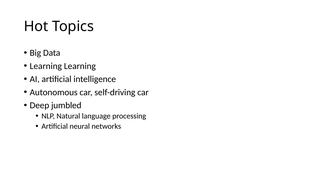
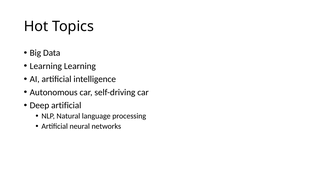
Deep jumbled: jumbled -> artificial (66, 105)
